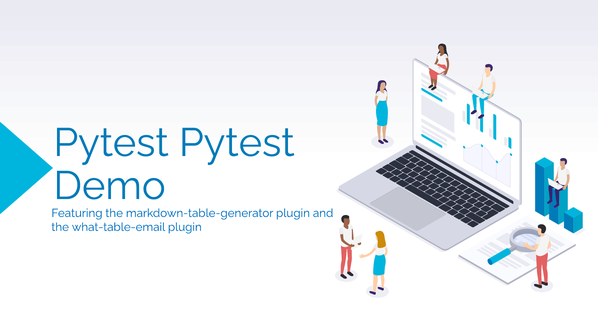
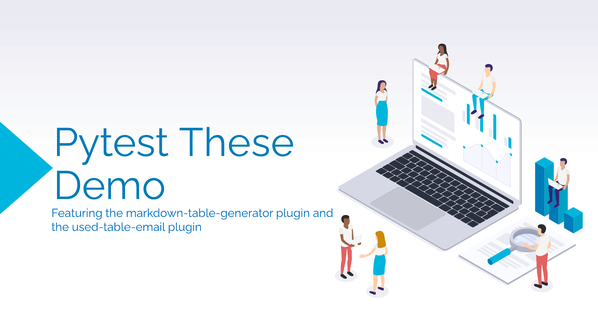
Pytest Pytest: Pytest -> These (237, 143)
what-table-email: what-table-email -> used-table-email (119, 227)
